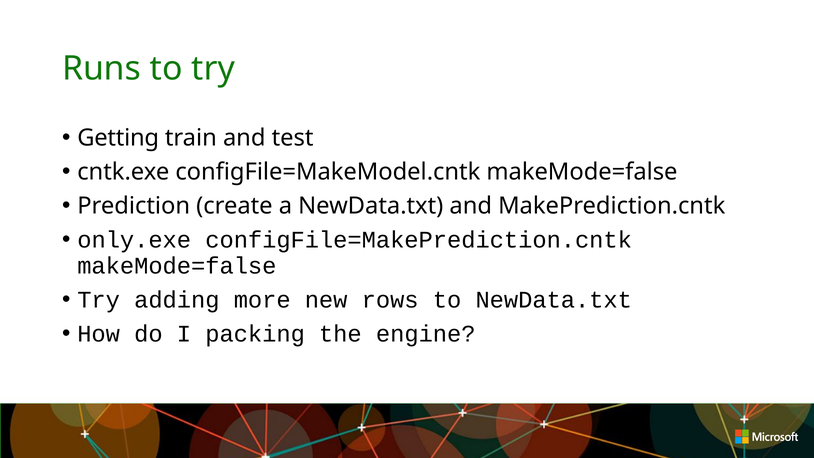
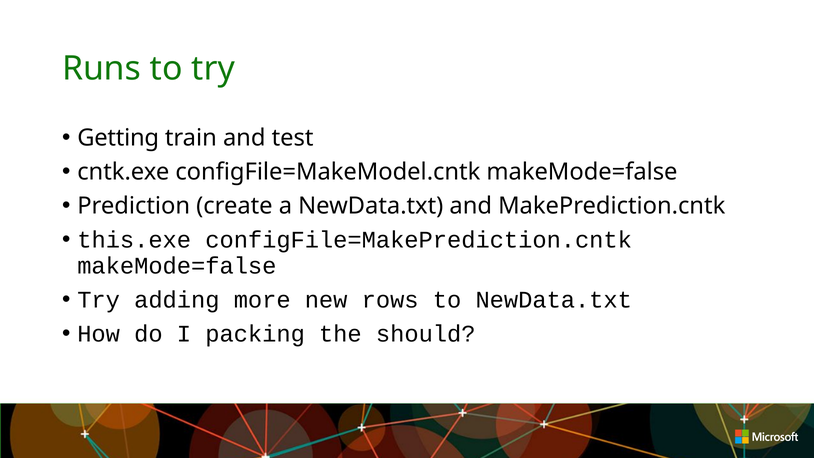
only.exe: only.exe -> this.exe (134, 240)
engine: engine -> should (426, 334)
